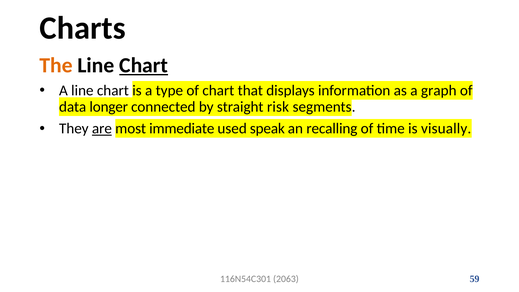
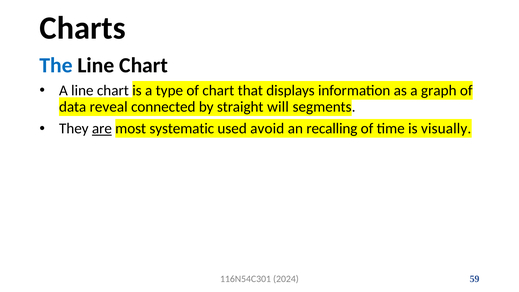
The colour: orange -> blue (56, 65)
Chart underline: present -> none (144, 65)
longer: longer -> reveal (109, 107)
risk: risk -> will (278, 107)
immediate: immediate -> systematic (182, 129)
speak: speak -> avoid (267, 129)
2063: 2063 -> 2024 (286, 279)
